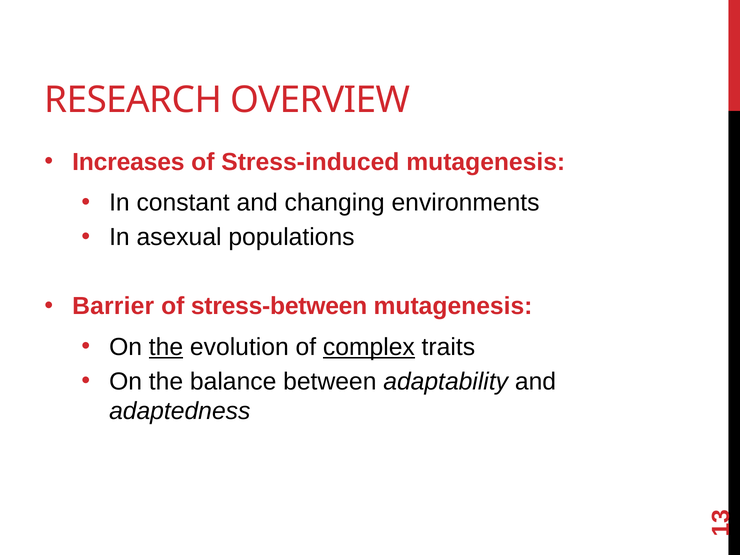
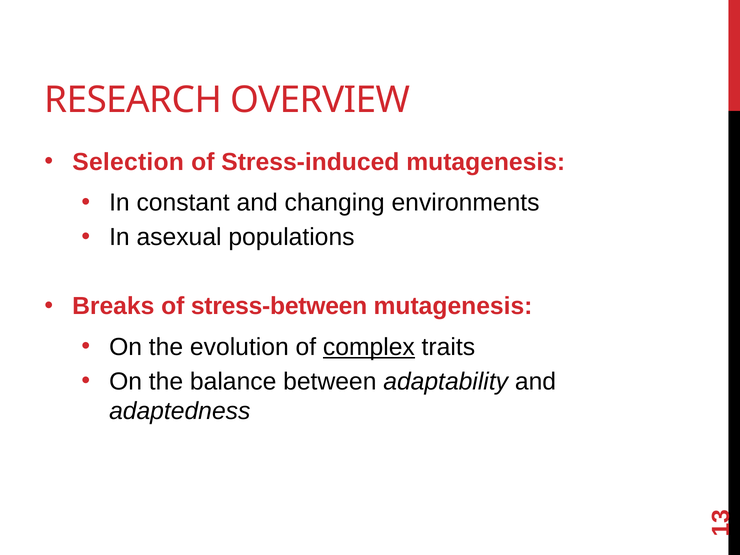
Increases: Increases -> Selection (128, 162)
Barrier: Barrier -> Breaks (113, 306)
the underline: present -> none (166, 347)
